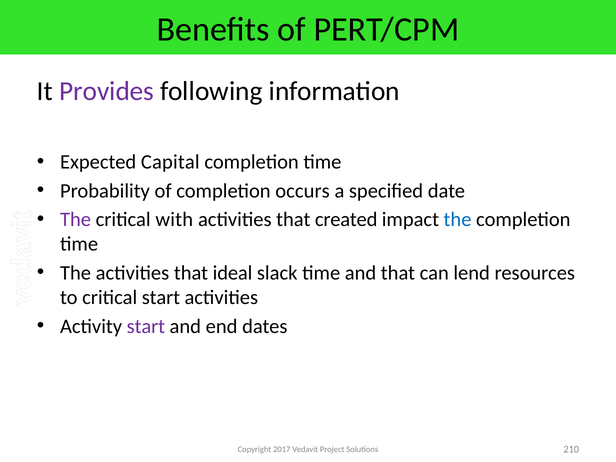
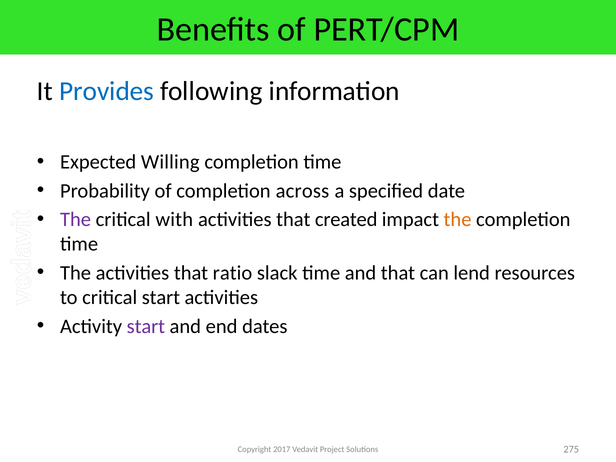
Provides colour: purple -> blue (107, 91)
Capital: Capital -> Willing (170, 162)
occurs: occurs -> across (302, 191)
the colour: blue -> orange (458, 219)
ideal: ideal -> ratio (232, 273)
210: 210 -> 275 (571, 449)
